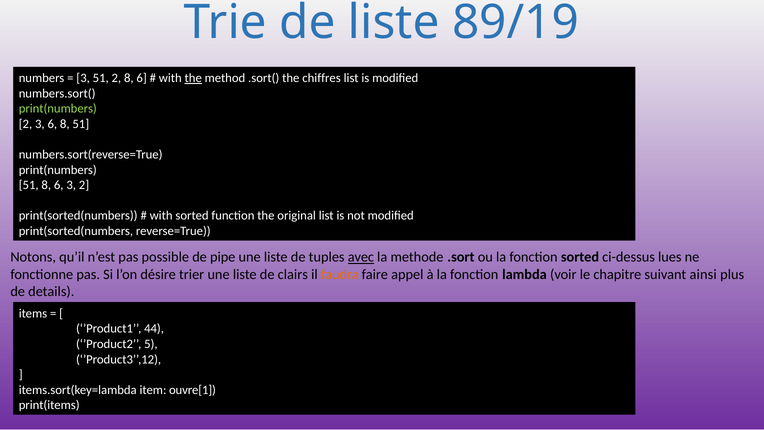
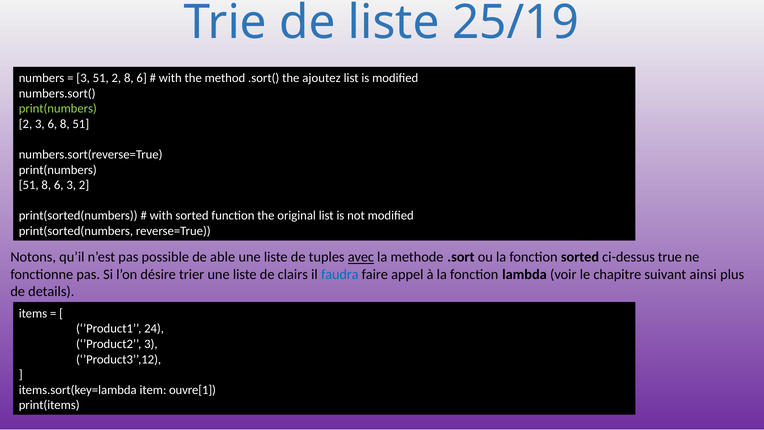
89/19: 89/19 -> 25/19 (516, 22)
the underline: present -> none (193, 78)
chiffres: chiffres -> ajoutez (322, 78)
pipe: pipe -> able (223, 257)
lues: lues -> true (670, 257)
faudra colour: orange -> blue (340, 274)
44: 44 -> 24 (154, 329)
’Product2 5: 5 -> 3 (151, 344)
